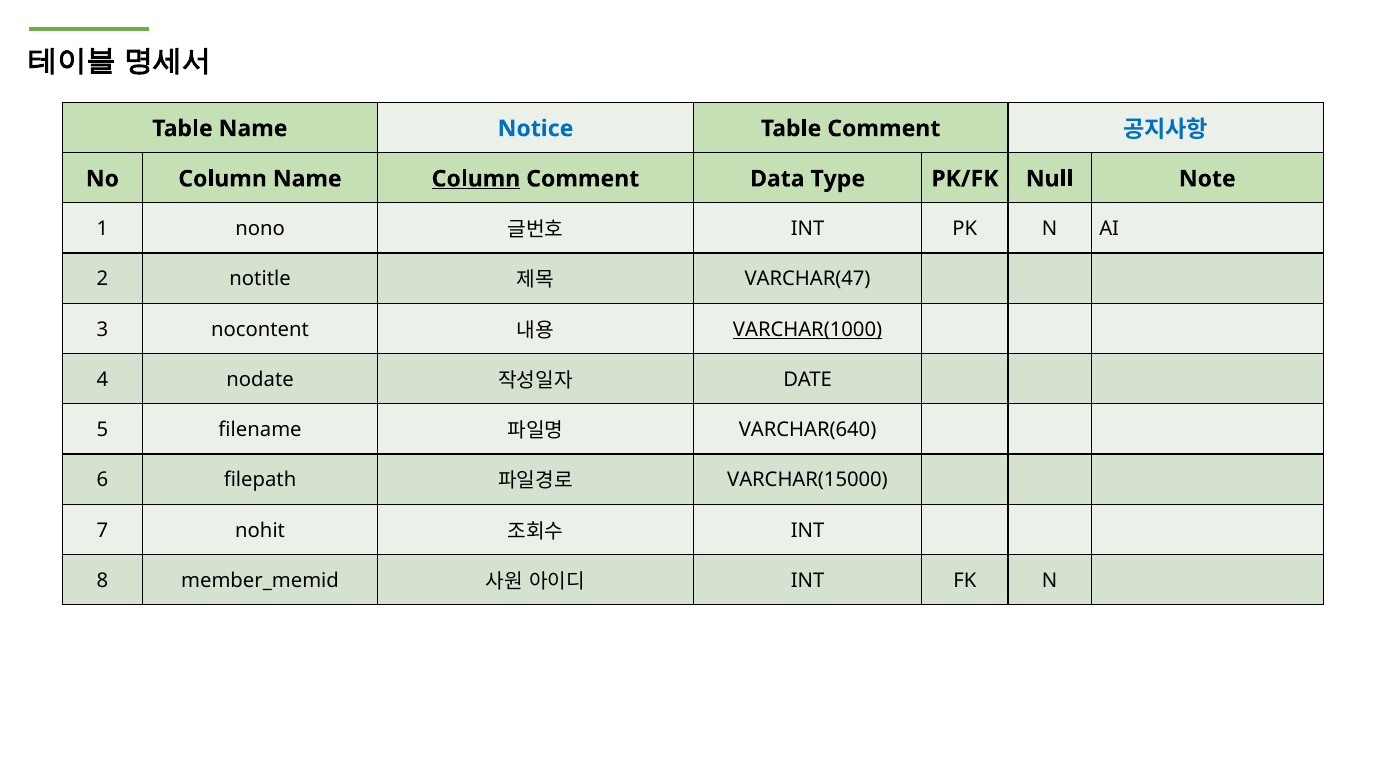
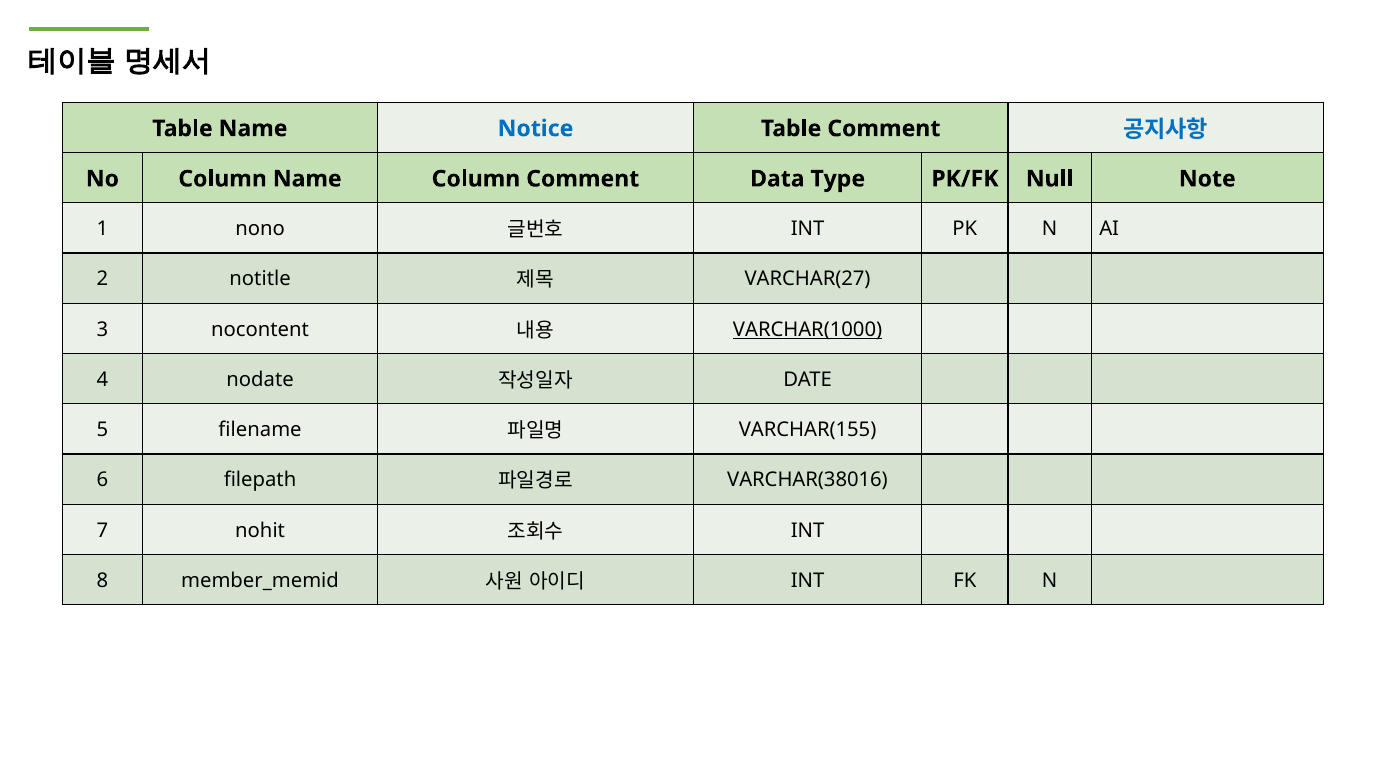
Column underline: present -> none (476, 179)
VARCHAR(47: VARCHAR(47 -> VARCHAR(27 (808, 279)
VARCHAR(640: VARCHAR(640 -> VARCHAR(155 (808, 430)
VARCHAR(15000: VARCHAR(15000 -> VARCHAR(38016 (807, 480)
